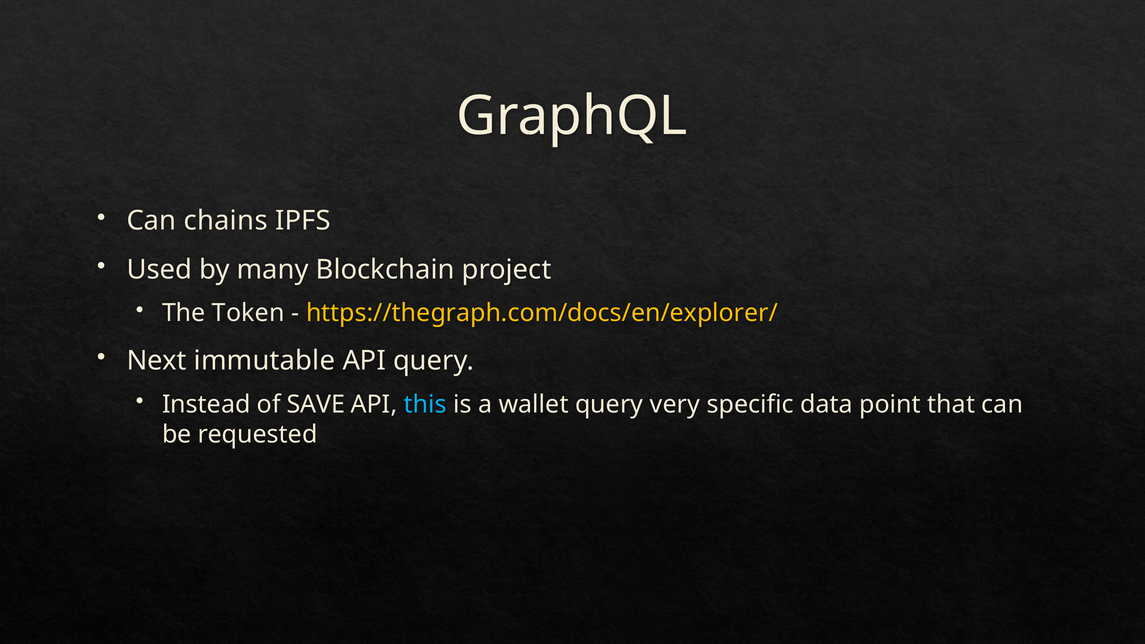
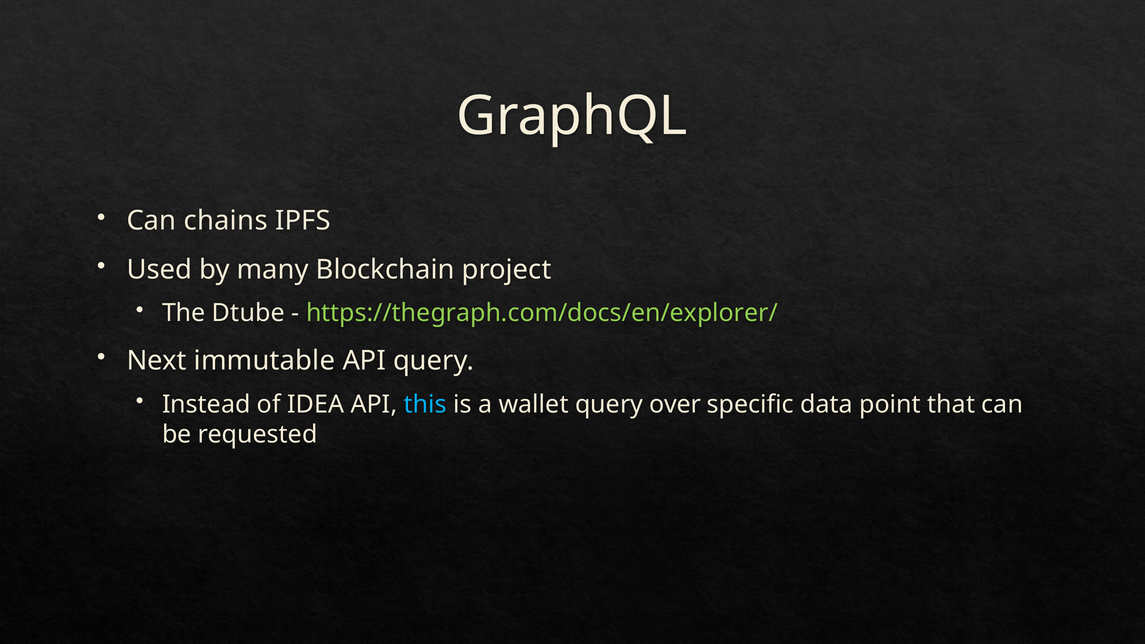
Token: Token -> Dtube (248, 313)
https://thegraph.com/docs/en/explorer/ colour: yellow -> light green (542, 313)
SAVE: SAVE -> IDEA (316, 404)
very: very -> over (675, 404)
